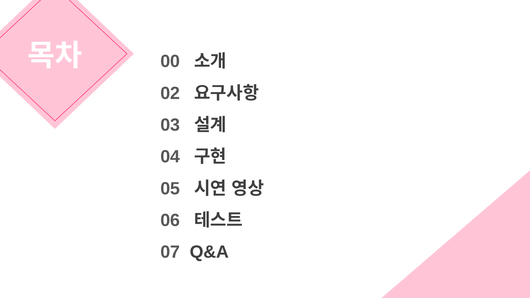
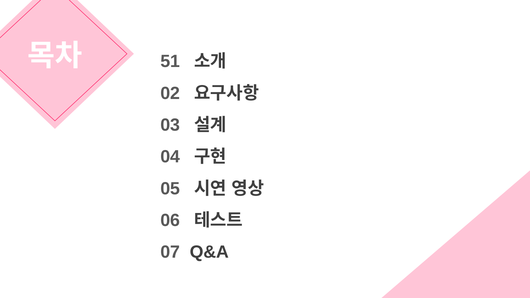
00: 00 -> 51 (170, 61)
